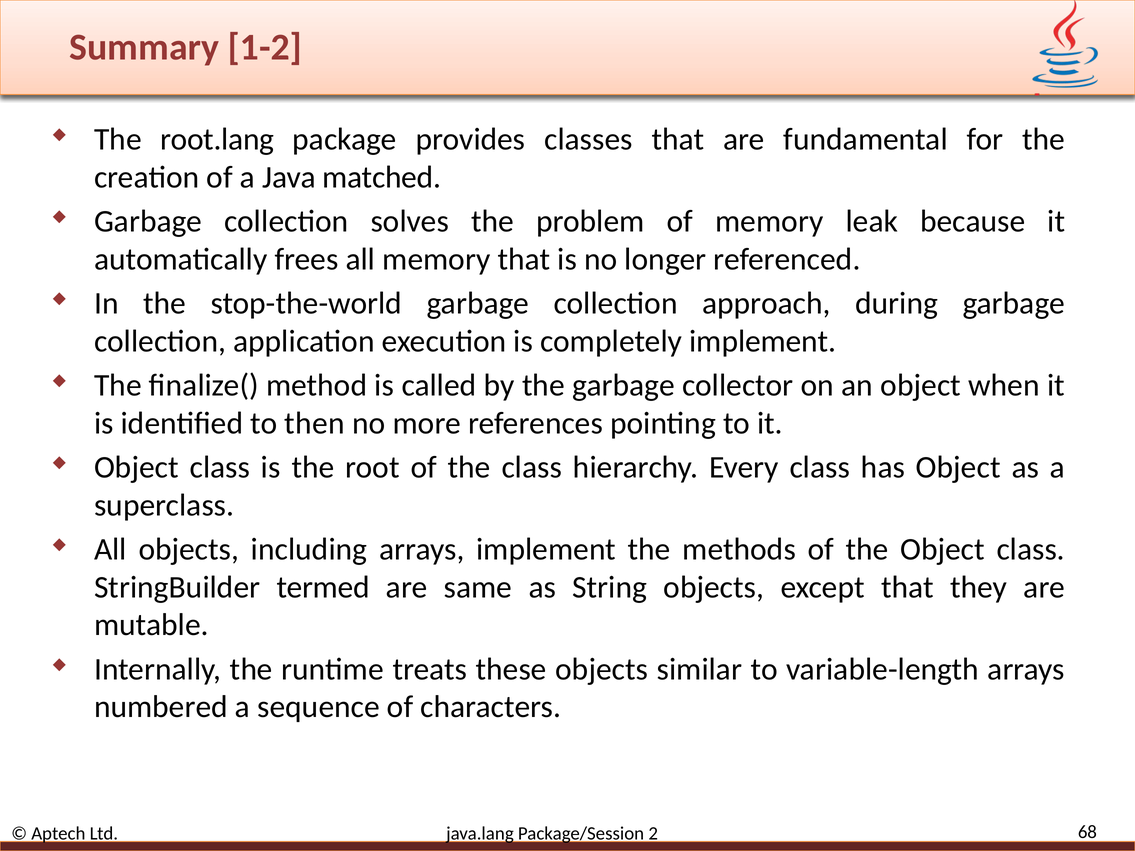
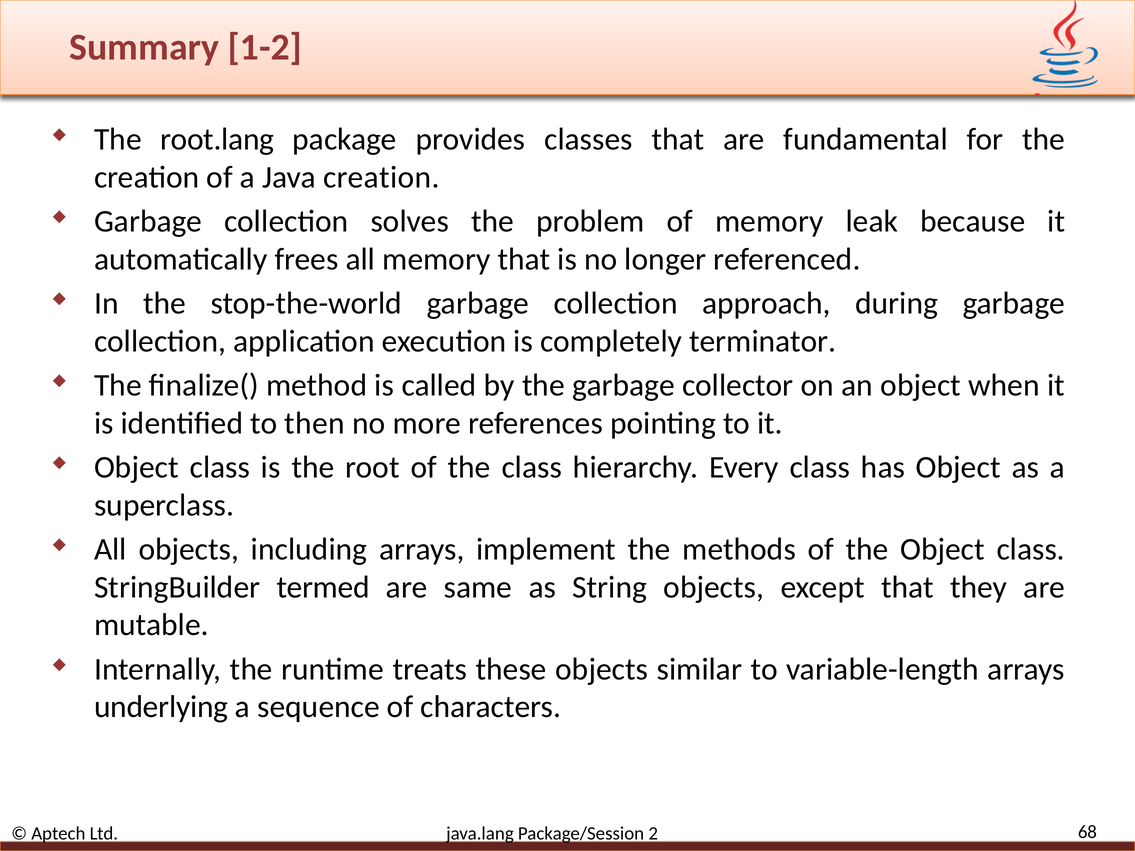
Java matched: matched -> creation (381, 177)
completely implement: implement -> terminator (763, 341)
numbered: numbered -> underlying (161, 707)
